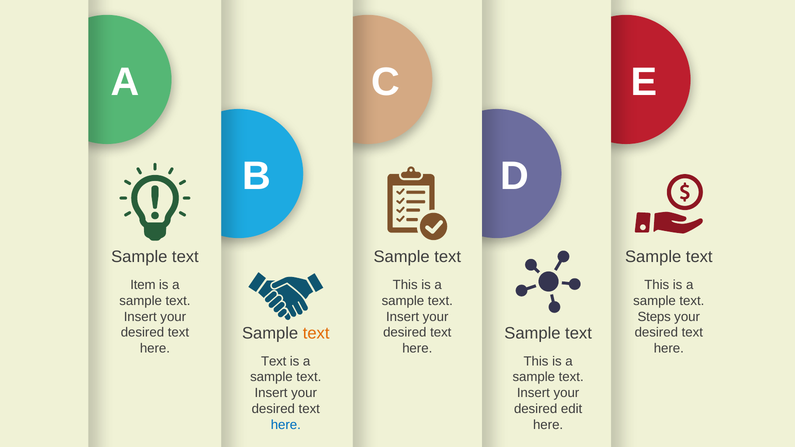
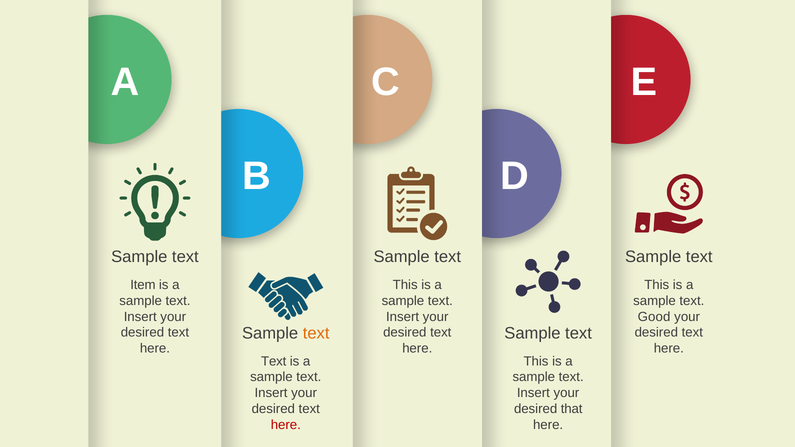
Steps: Steps -> Good (654, 317)
edit: edit -> that (572, 409)
here colour: blue -> red (286, 425)
